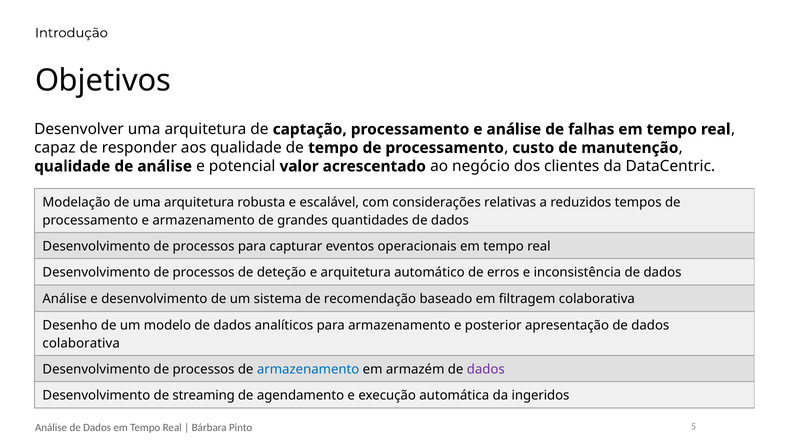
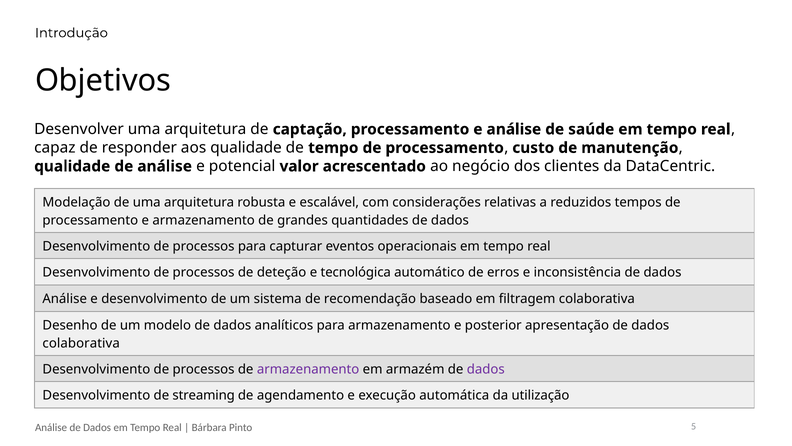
falhas: falhas -> saúde (591, 129)
e arquitetura: arquitetura -> tecnológica (356, 272)
armazenamento colour: blue -> purple (308, 369)
ingeridos: ingeridos -> utilização (540, 395)
